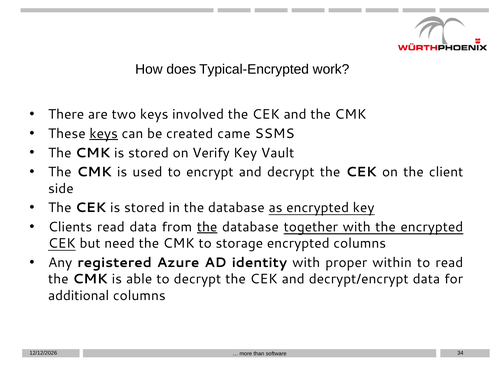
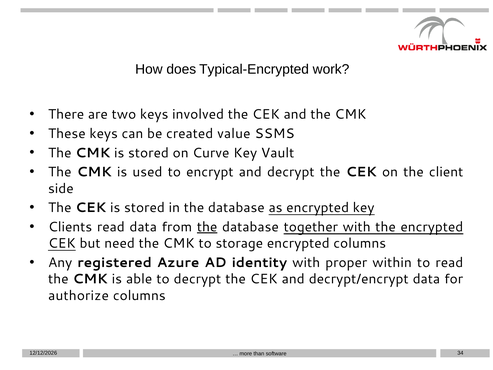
keys underline: present -> none (104, 134)
came: came -> value (234, 134)
Verify: Verify -> Curve (211, 153)
additional: additional -> authorize (79, 295)
